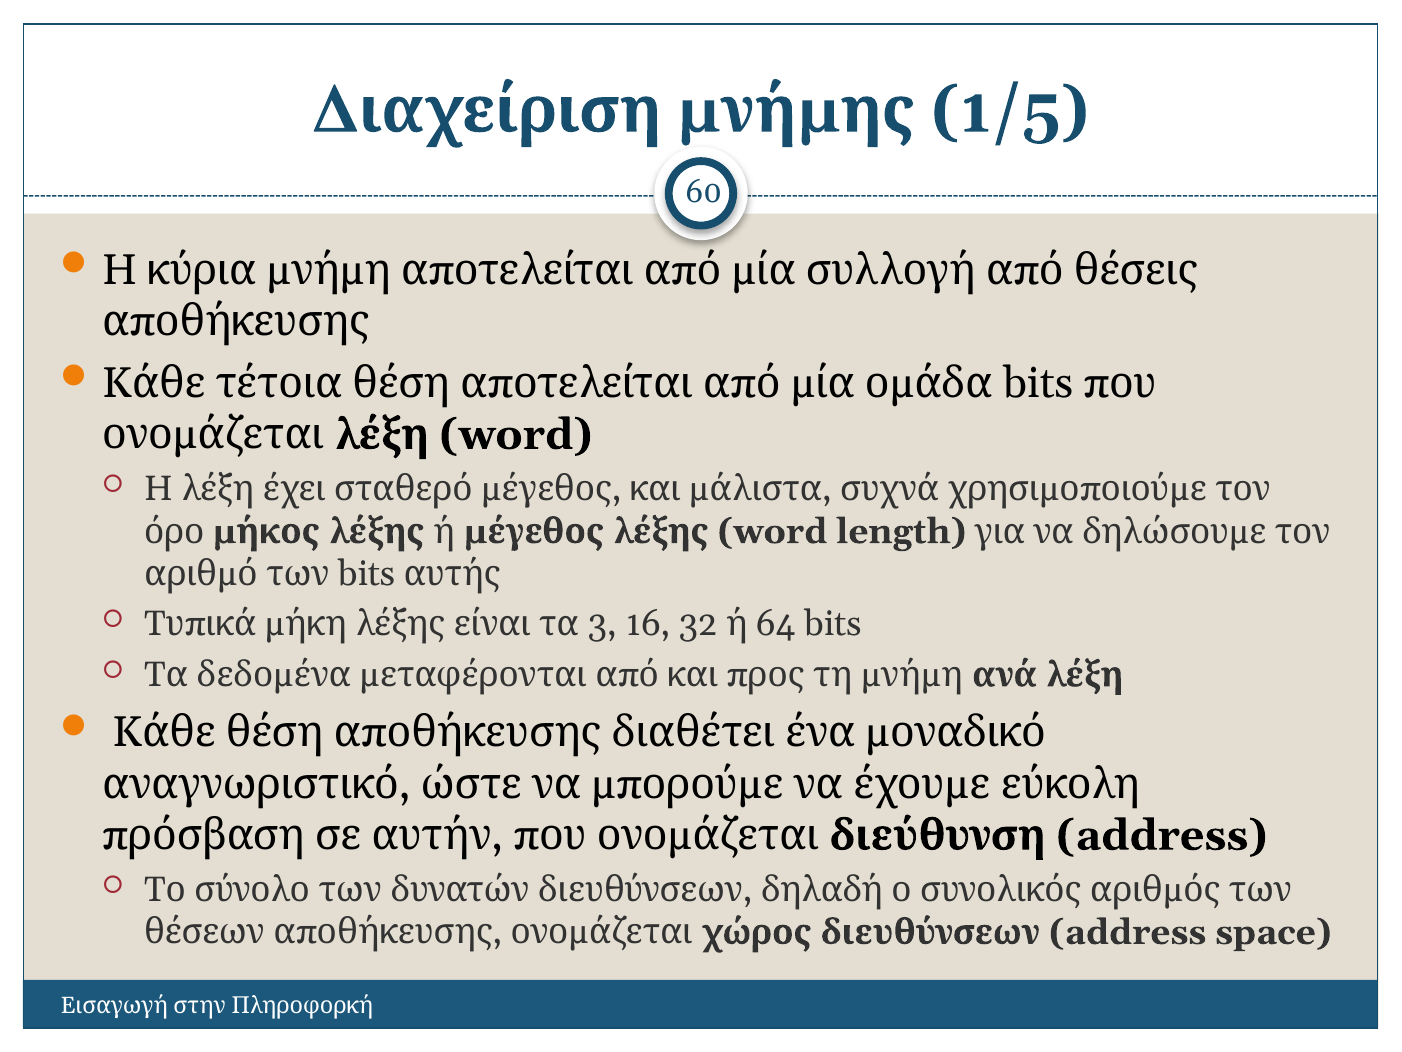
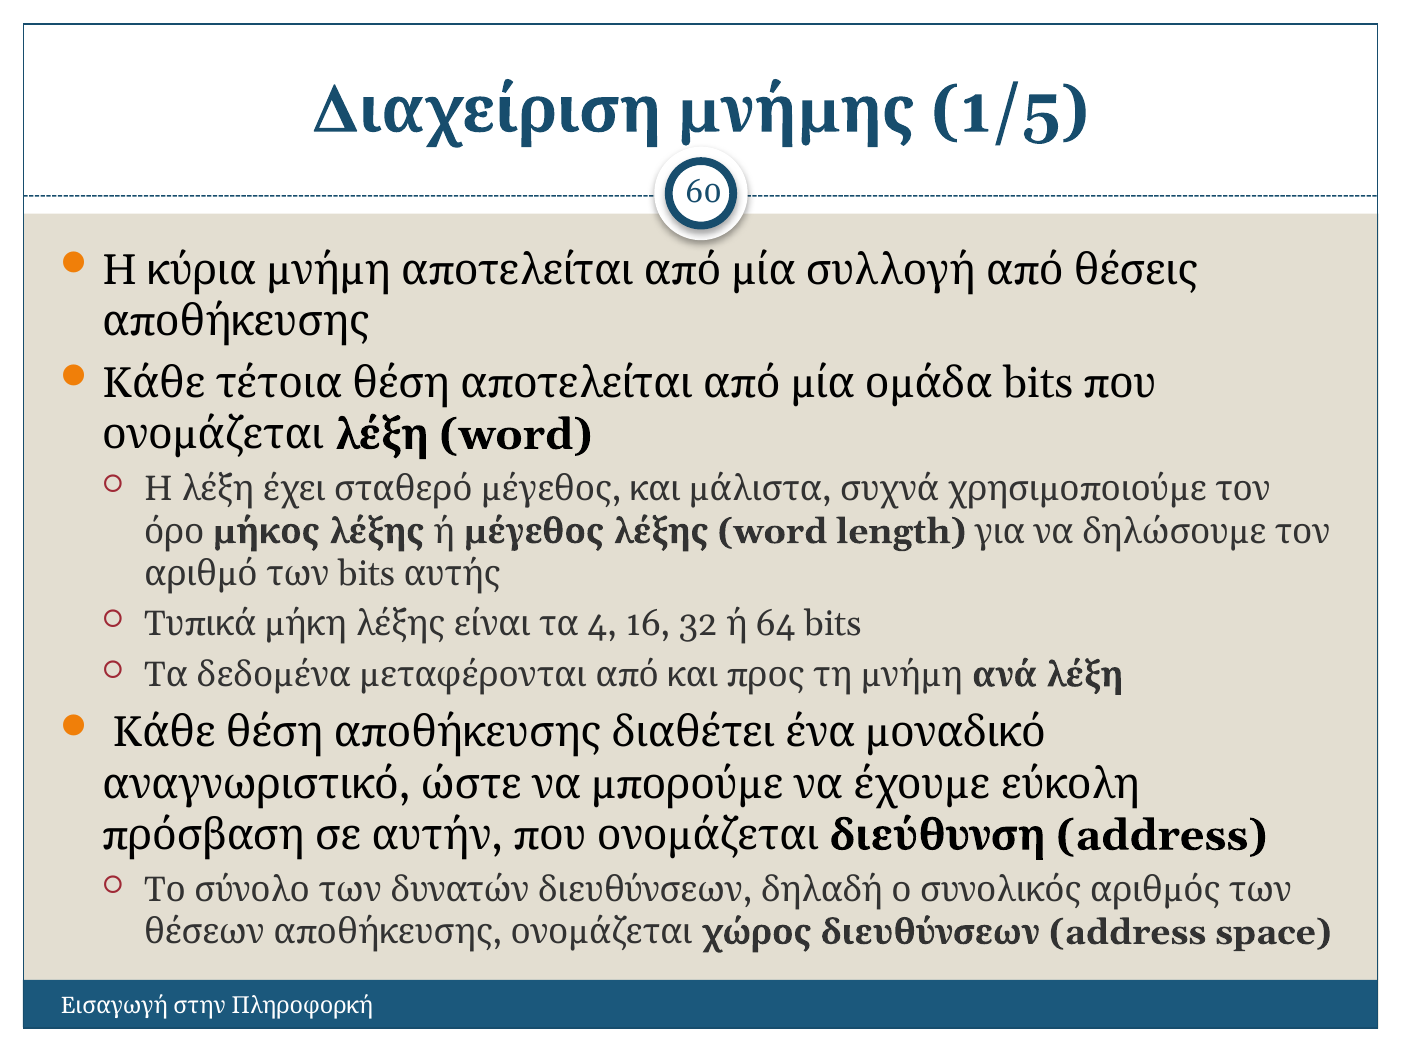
3: 3 -> 4 (602, 624)
